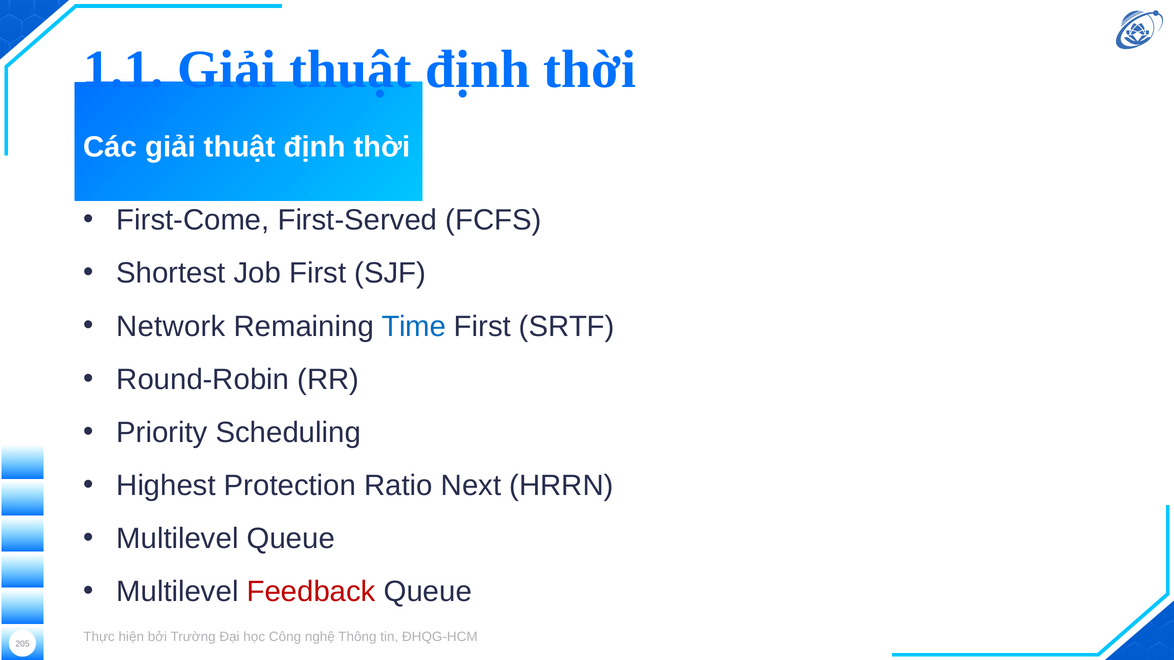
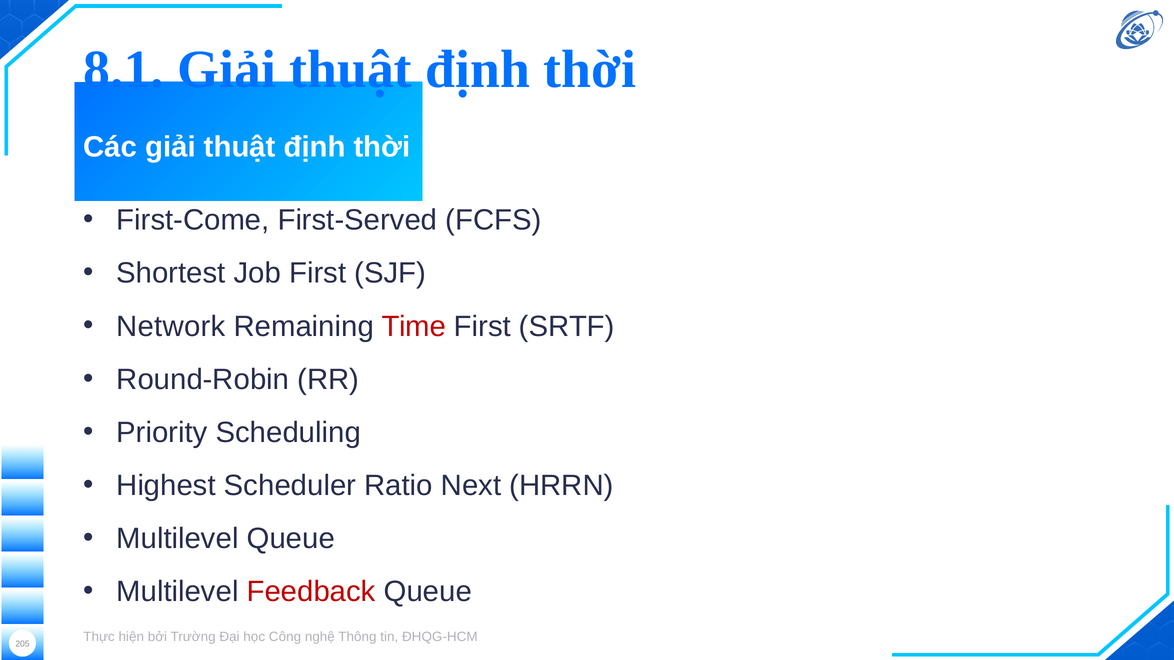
1.1: 1.1 -> 8.1 (124, 70)
Time colour: blue -> red (414, 327)
Protection: Protection -> Scheduler (290, 486)
